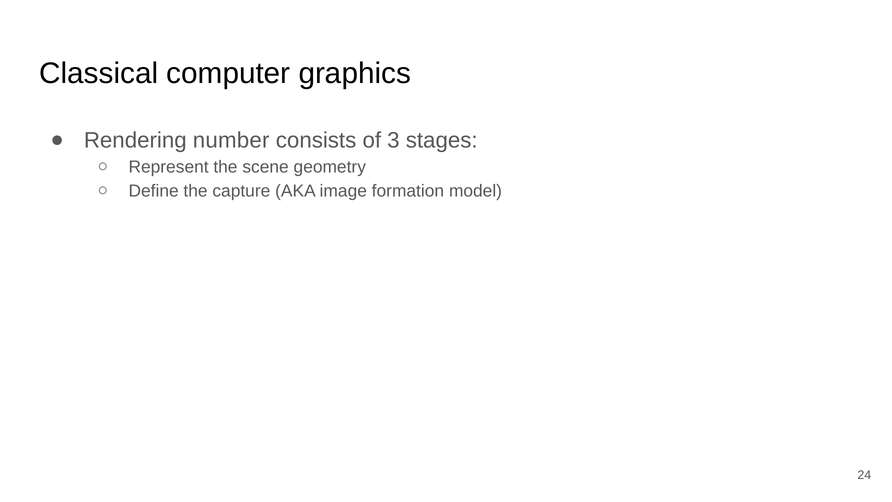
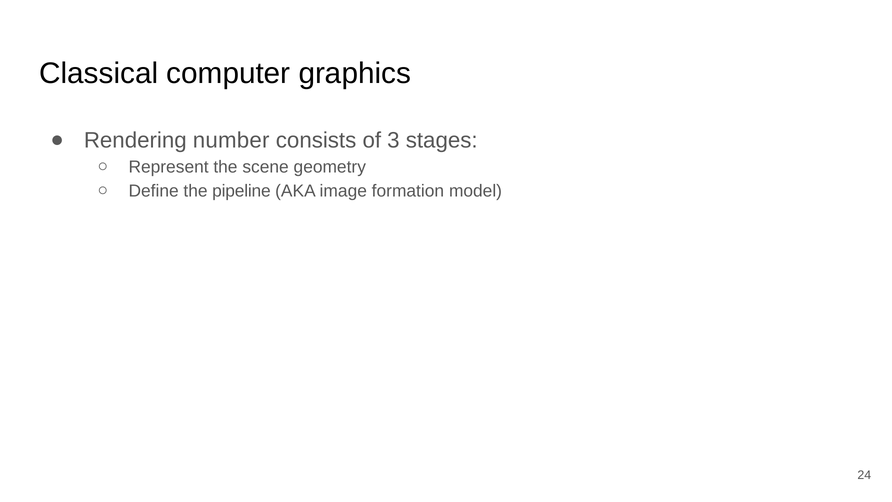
capture: capture -> pipeline (241, 191)
